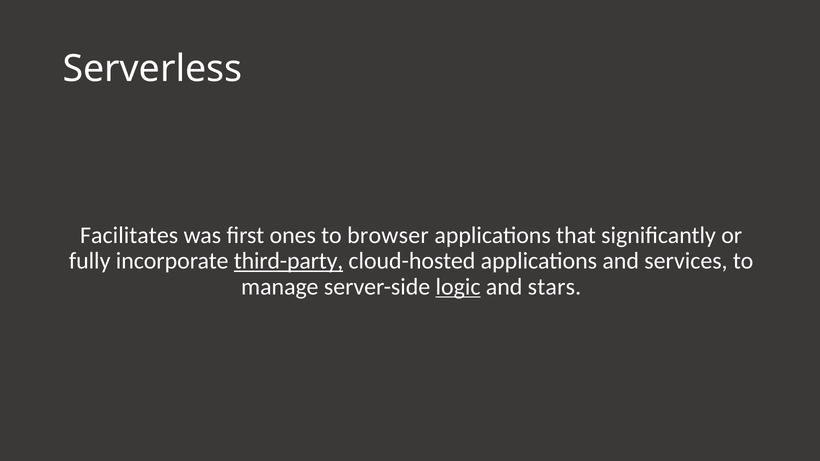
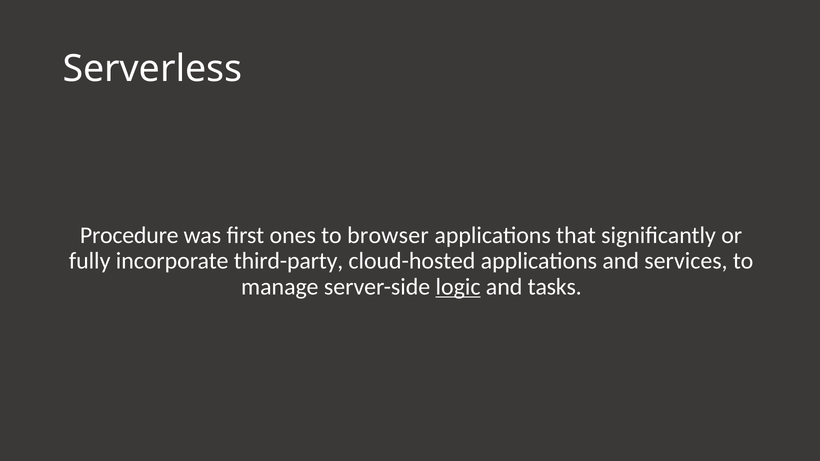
Facilitates: Facilitates -> Procedure (129, 235)
third-party underline: present -> none (289, 261)
stars: stars -> tasks (555, 287)
